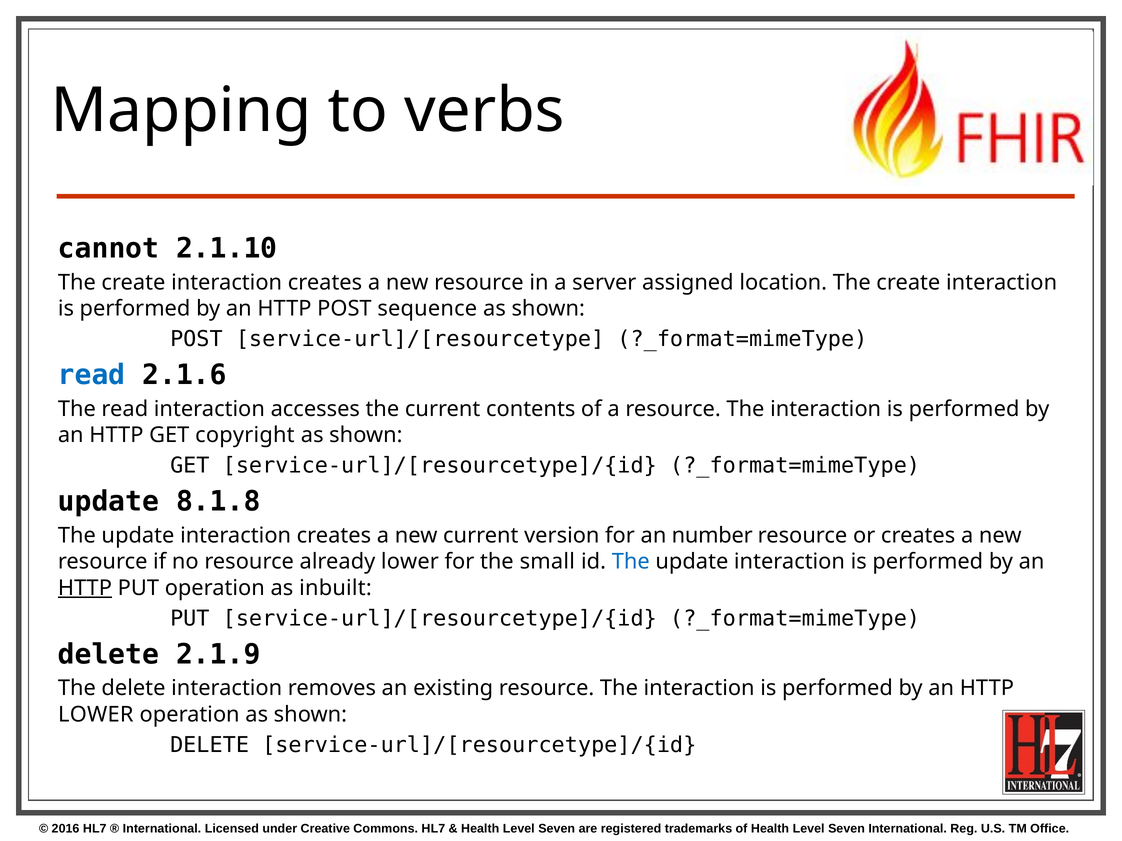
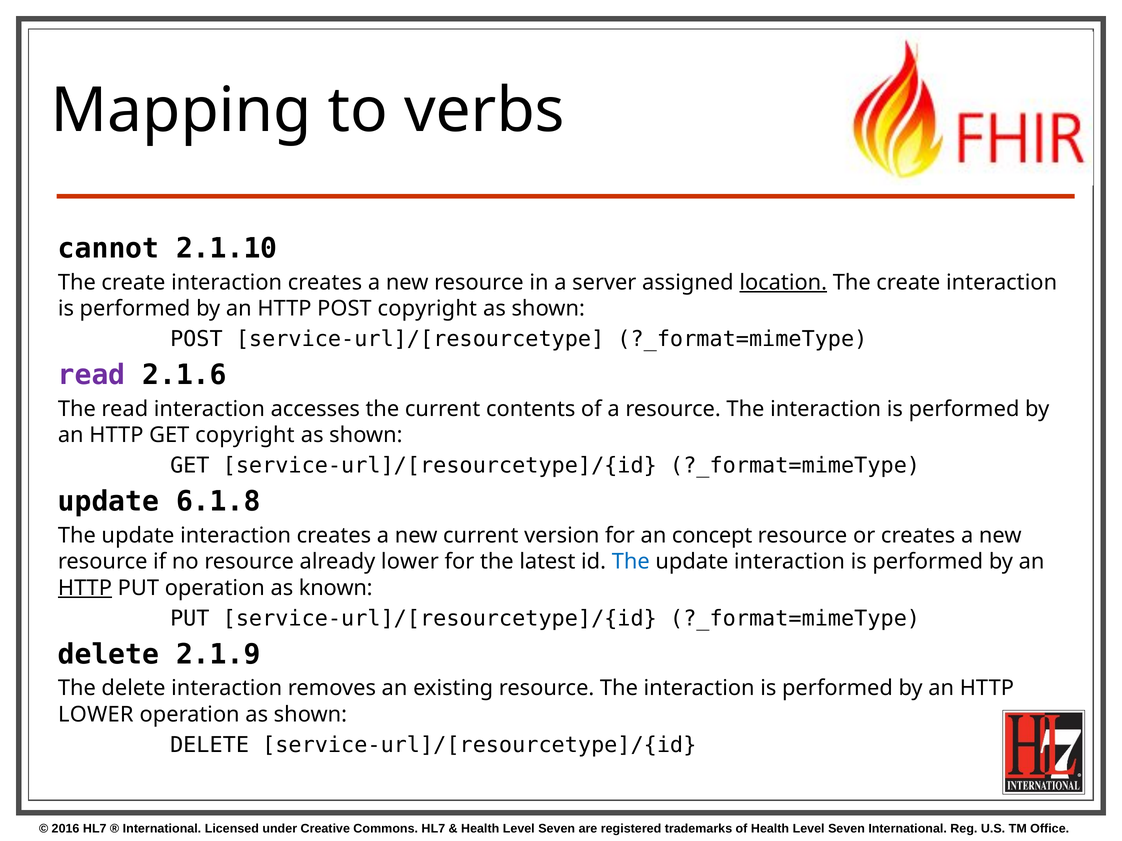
location underline: none -> present (783, 283)
POST sequence: sequence -> copyright (427, 309)
read colour: blue -> purple (92, 375)
8.1.8: 8.1.8 -> 6.1.8 (218, 502)
number: number -> concept (712, 536)
small: small -> latest (547, 562)
inbuilt: inbuilt -> known (336, 588)
